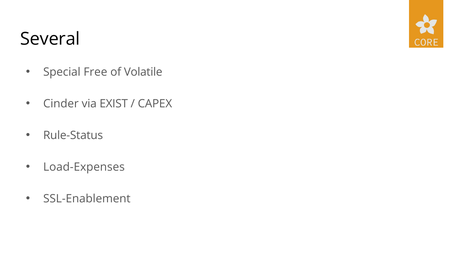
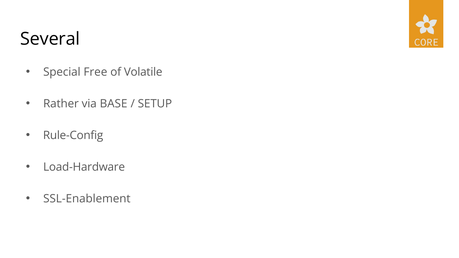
Cinder: Cinder -> Rather (61, 104)
EXIST: EXIST -> BASE (114, 104)
CAPEX: CAPEX -> SETUP (155, 104)
Rule-Status: Rule-Status -> Rule-Config (73, 136)
Load-Expenses: Load-Expenses -> Load-Hardware (84, 167)
